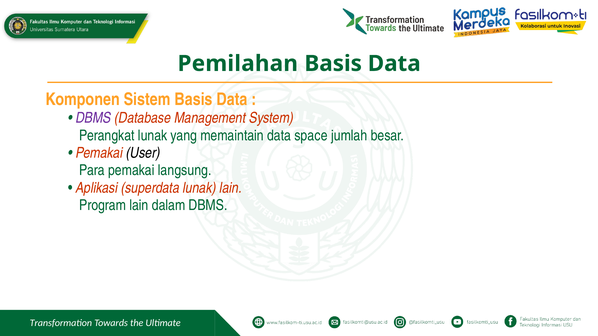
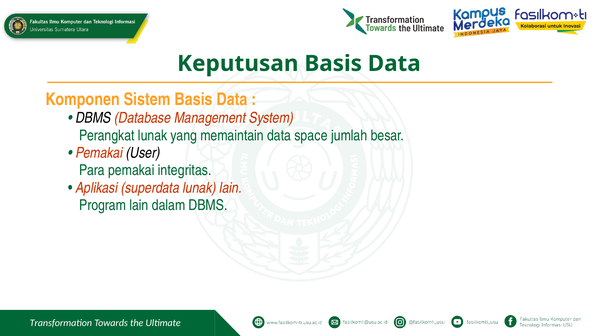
Pemilahan: Pemilahan -> Keputusan (238, 64)
DBMS colour: purple -> black (93, 118)
langsung: langsung -> integritas (185, 171)
